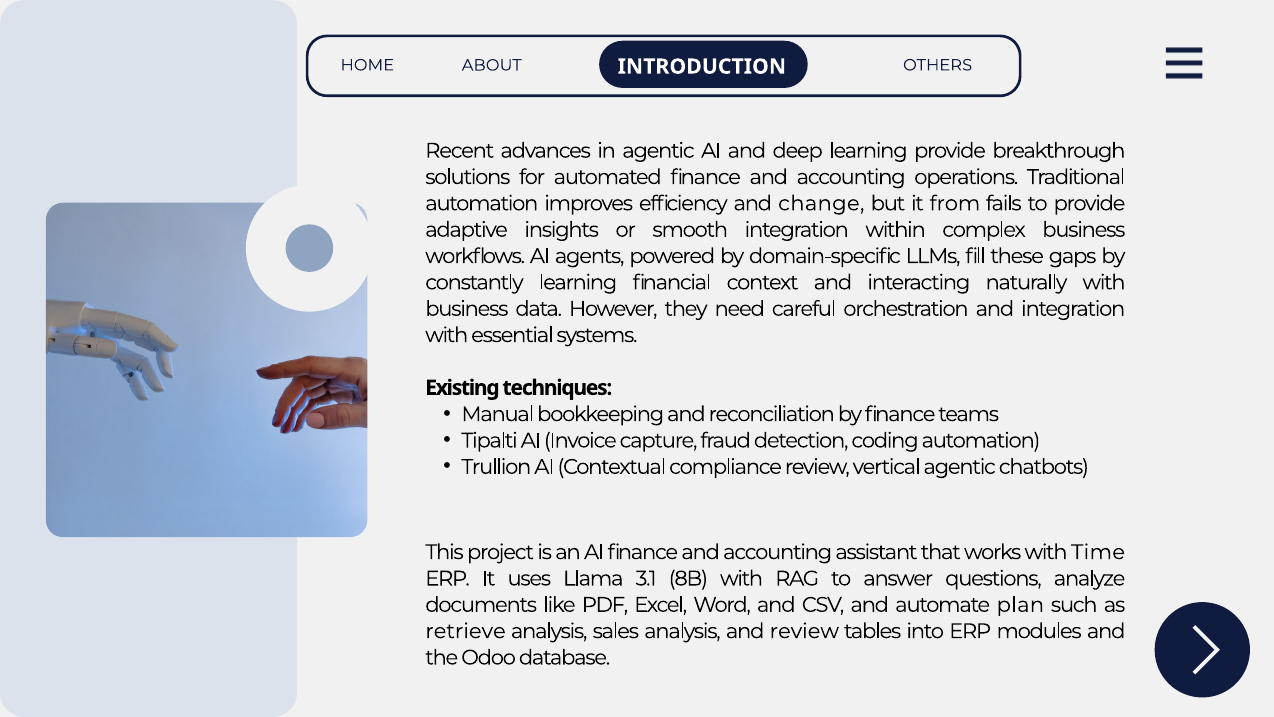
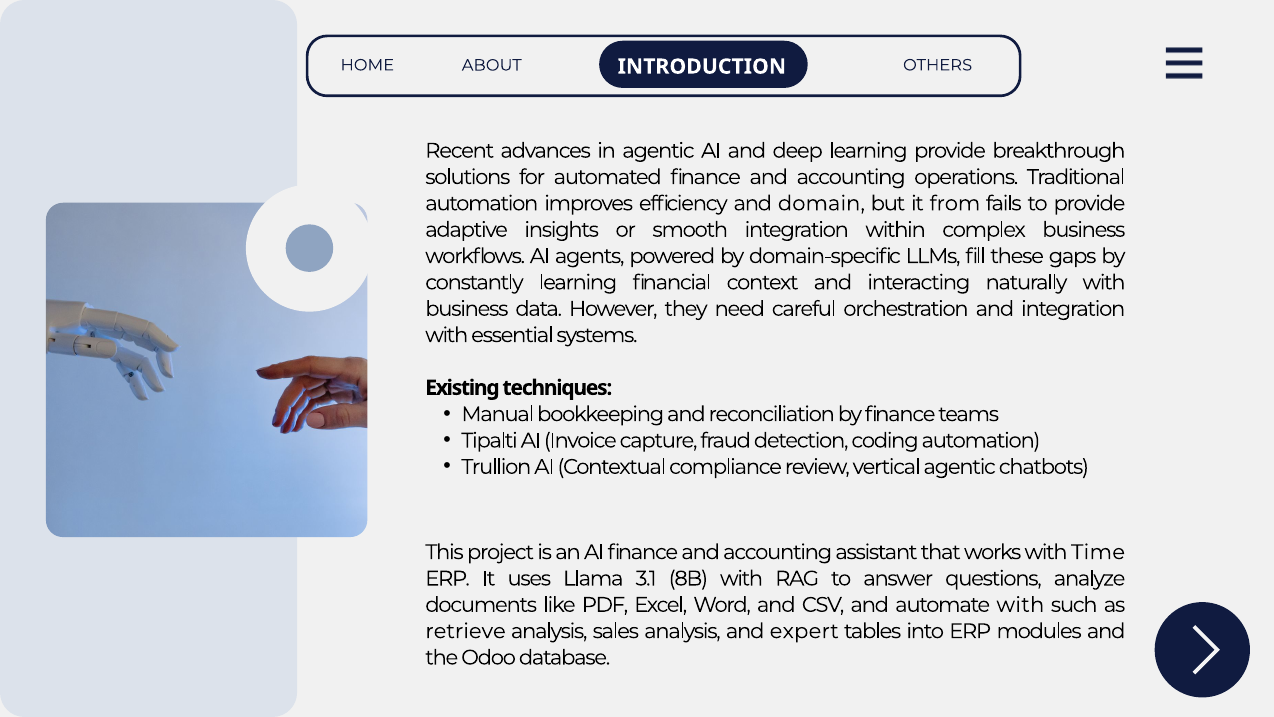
change: change -> domain (821, 203)
automate plan: plan -> with (1020, 605)
and review: review -> expert (804, 631)
